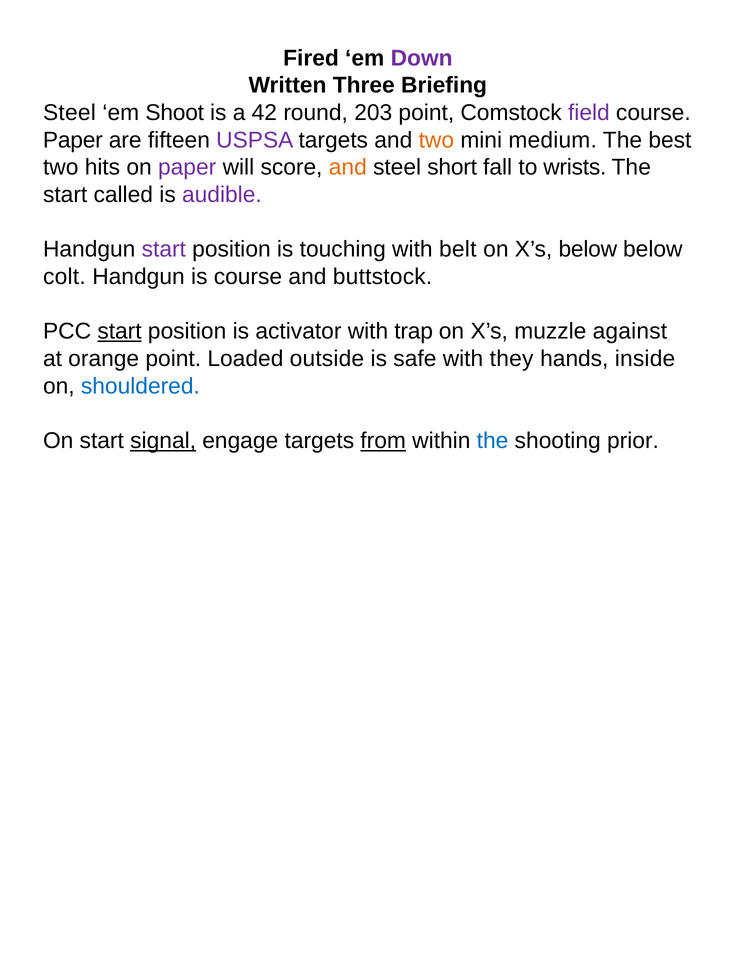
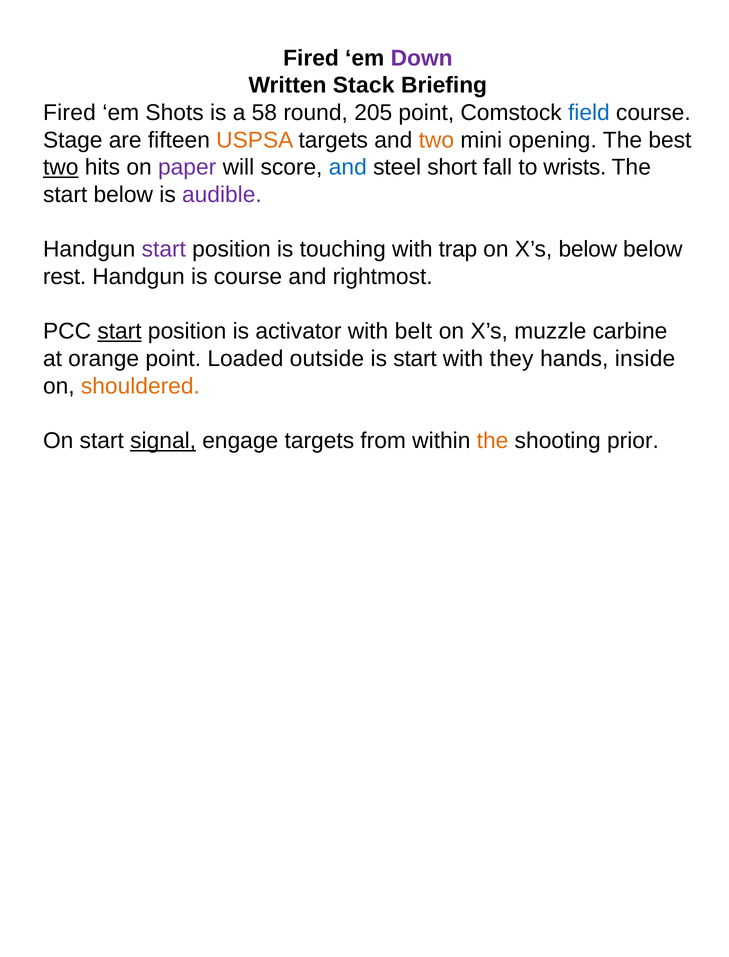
Three: Three -> Stack (364, 85)
Steel: Steel -> Fired (69, 113)
Shoot: Shoot -> Shots (175, 113)
42: 42 -> 58 (264, 113)
203: 203 -> 205 (373, 113)
field colour: purple -> blue (589, 113)
Paper: Paper -> Stage (73, 140)
USPSA colour: purple -> orange (255, 140)
medium: medium -> opening (553, 140)
two underline: none -> present (61, 167)
and colour: orange -> blue (348, 167)
start called: called -> below (123, 195)
belt: belt -> trap (458, 249)
colt: colt -> rest (65, 277)
buttstock: buttstock -> rightmost (383, 277)
trap: trap -> belt (413, 331)
against: against -> carbine (630, 331)
is safe: safe -> start (415, 359)
shouldered colour: blue -> orange (140, 386)
from underline: present -> none (383, 441)
the colour: blue -> orange (493, 441)
